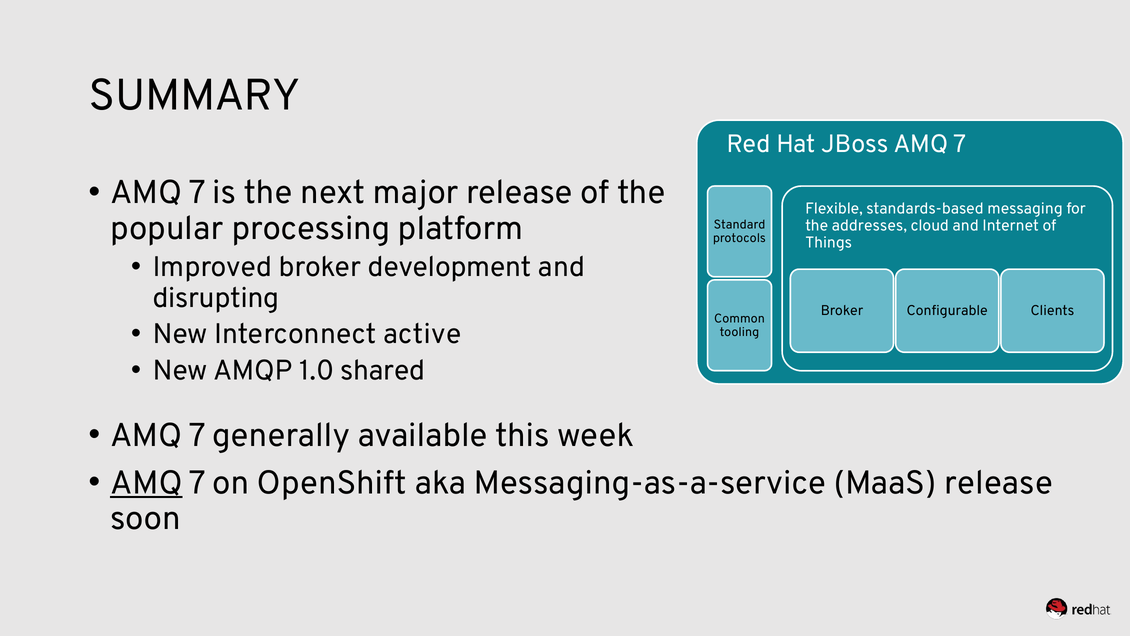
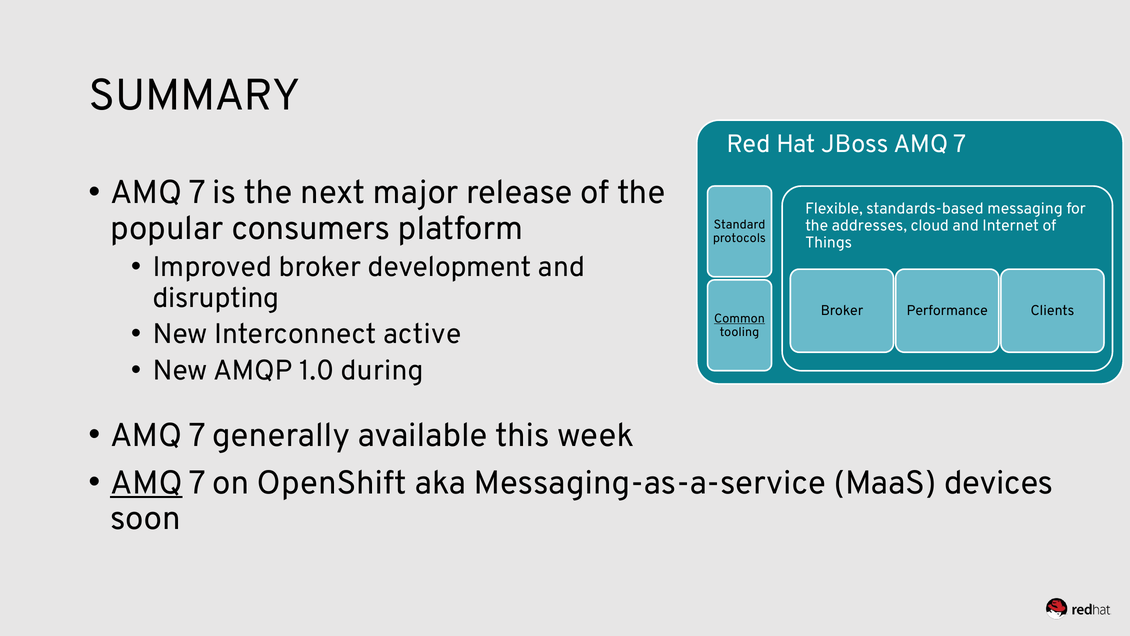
processing: processing -> consumers (311, 228)
Configurable: Configurable -> Performance (947, 310)
Common underline: none -> present (739, 318)
shared: shared -> during (382, 370)
MaaS release: release -> devices (999, 483)
